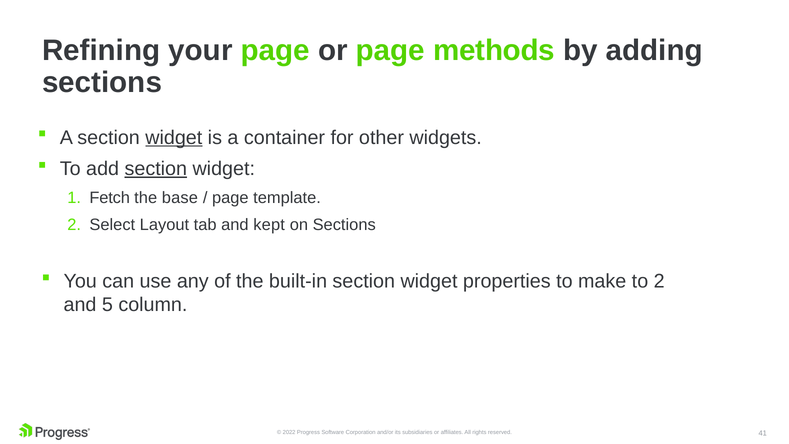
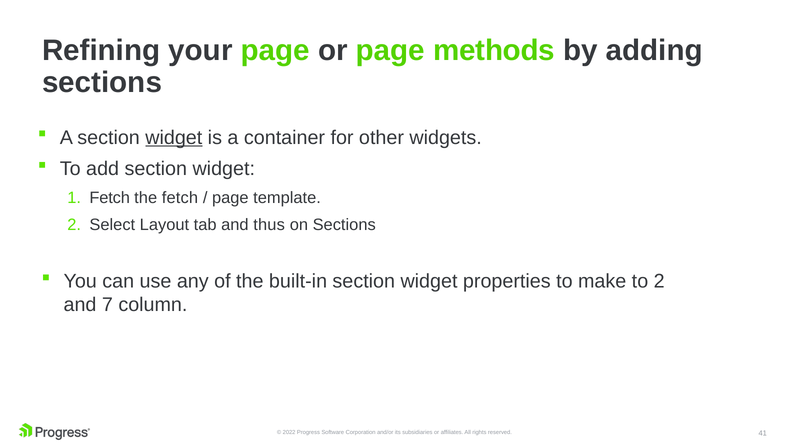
section underline: present -> none (156, 169)
the base: base -> fetch (180, 198)
kept: kept -> thus (269, 225)
5: 5 -> 7 (107, 305)
